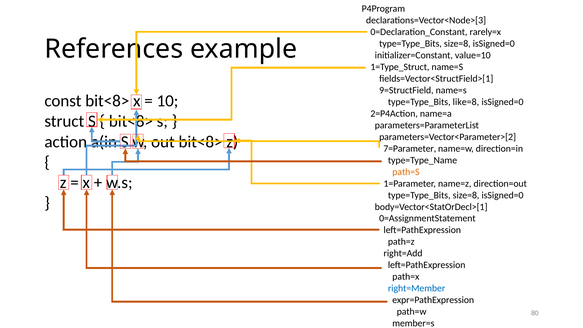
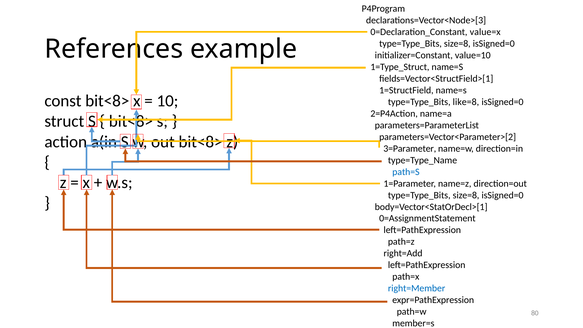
rarely=x: rarely=x -> value=x (485, 32)
9=StructField: 9=StructField -> 1=StructField (406, 90)
7=Parameter: 7=Parameter -> 3=Parameter (410, 148)
path=S colour: orange -> blue (406, 172)
